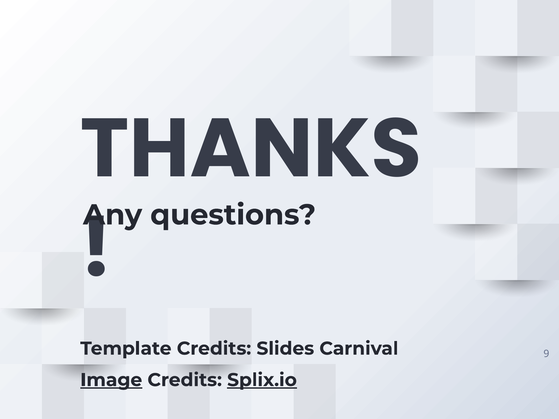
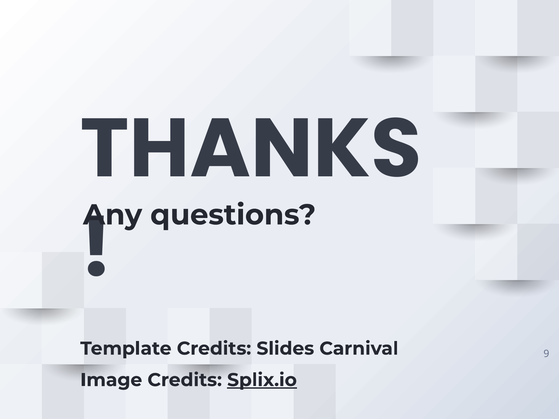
Image underline: present -> none (111, 380)
